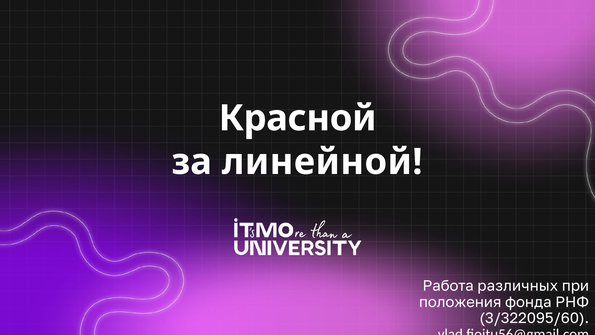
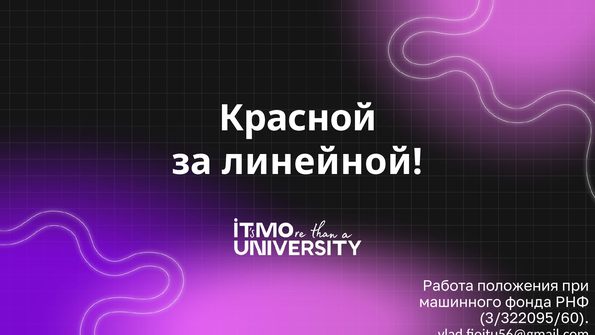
различных: различных -> положения (518, 286)
положения: положения -> машинного (460, 302)
